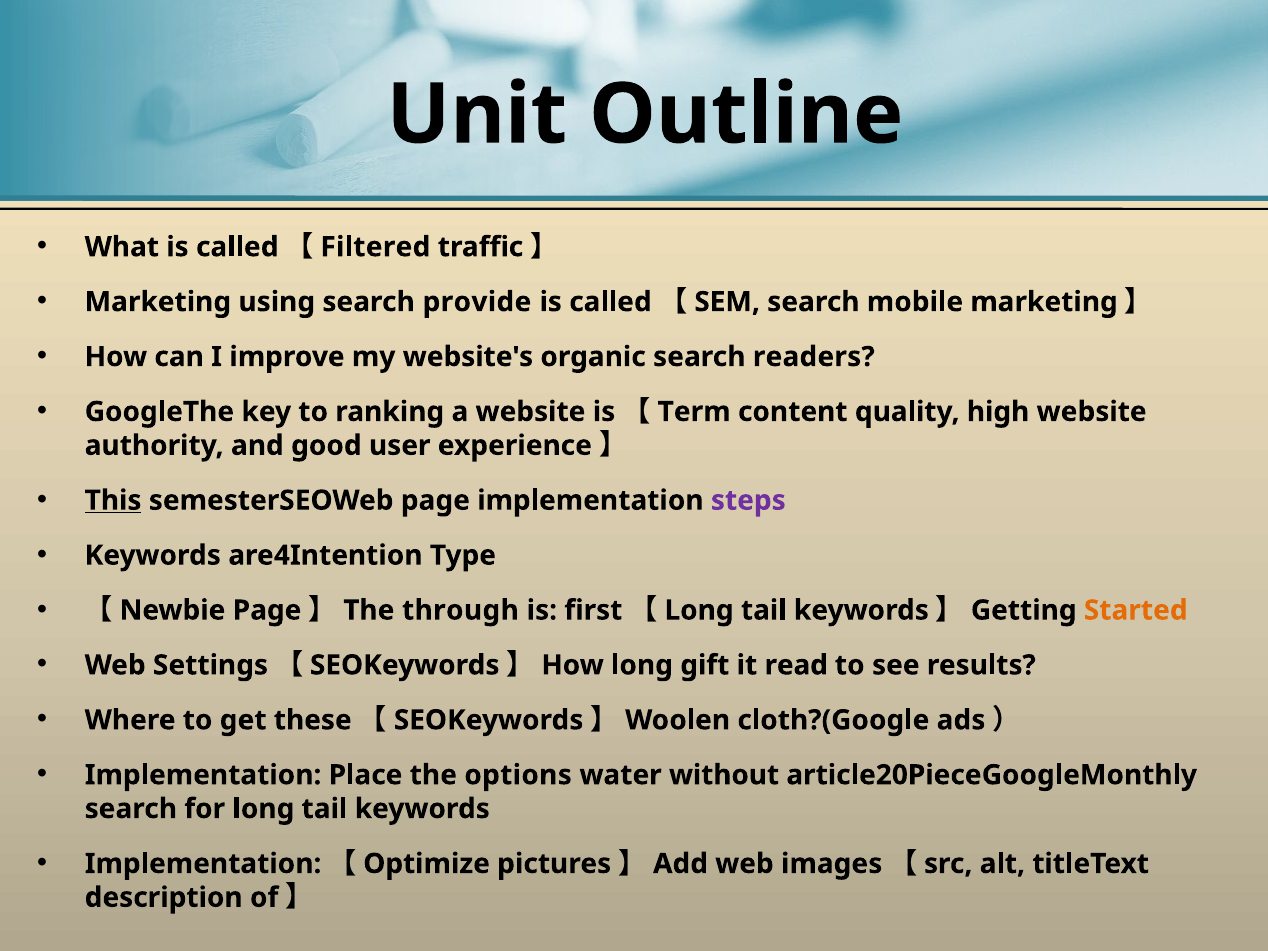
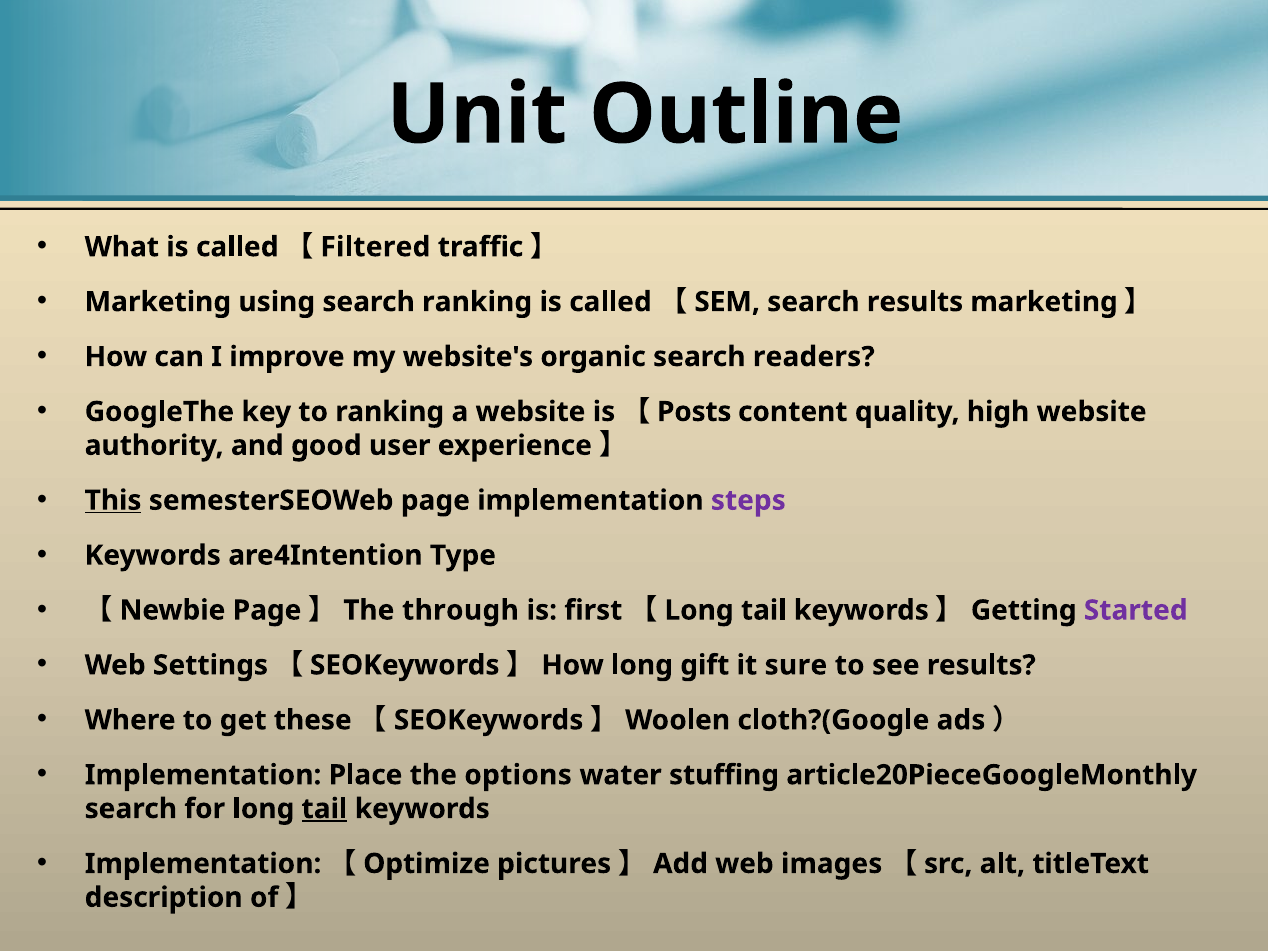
search provide: provide -> ranking (477, 302)
search mobile: mobile -> results (915, 302)
Term: Term -> Posts (694, 412)
Started colour: orange -> purple (1136, 610)
read: read -> sure (796, 665)
without: without -> stuffing (724, 775)
tail underline: none -> present (324, 809)
